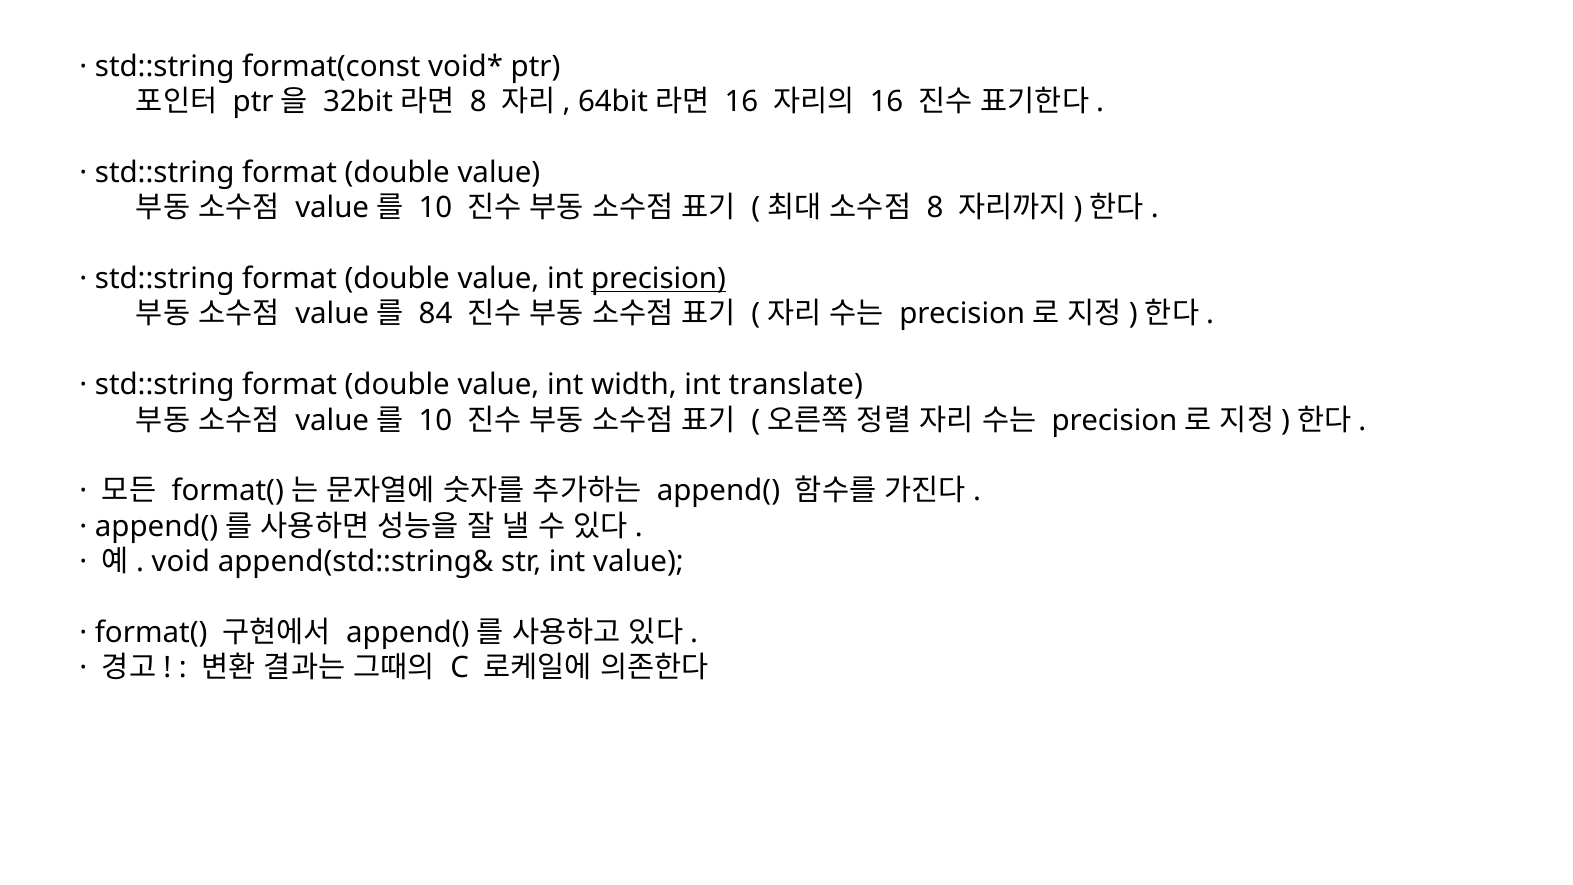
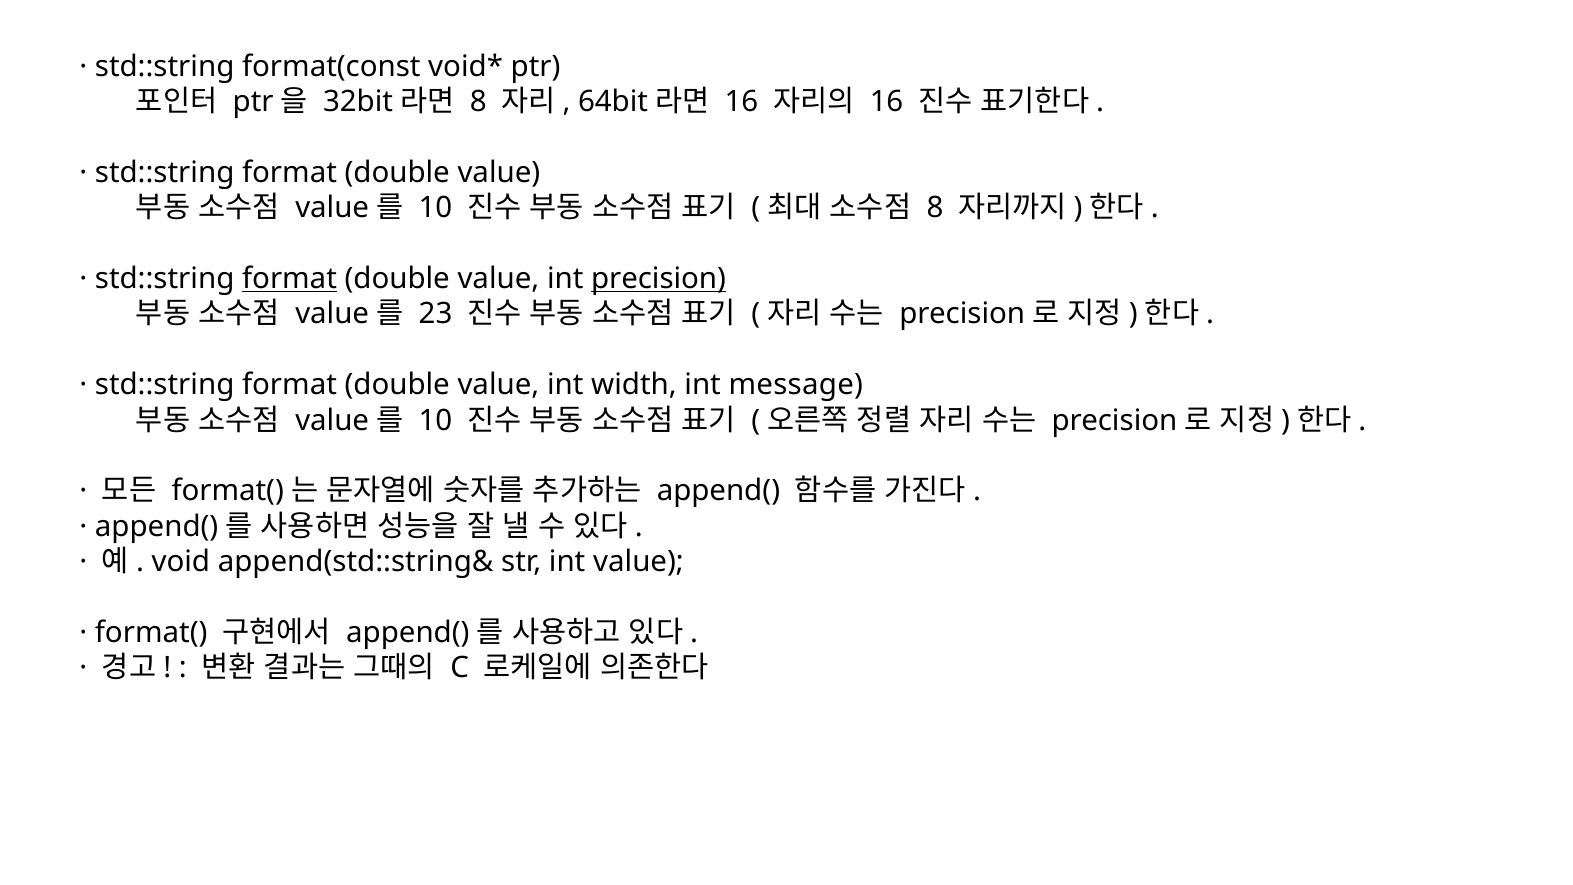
format underline: none -> present (289, 279)
84: 84 -> 23 (436, 314)
translate: translate -> message (796, 385)
